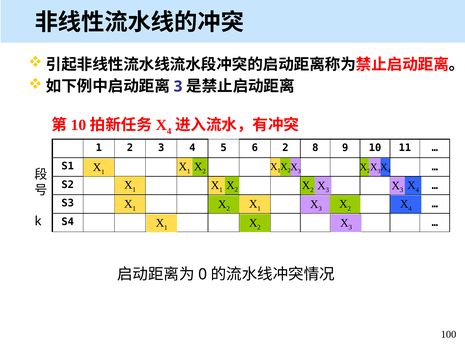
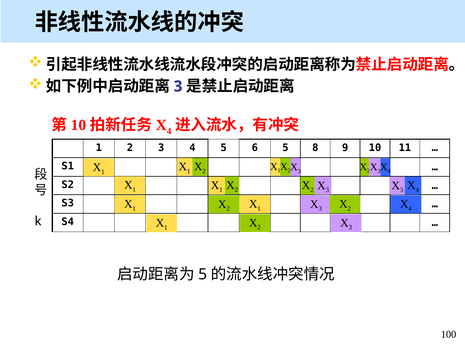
6 2: 2 -> 5 (285, 148)
0: 0 -> 5 (203, 274)
